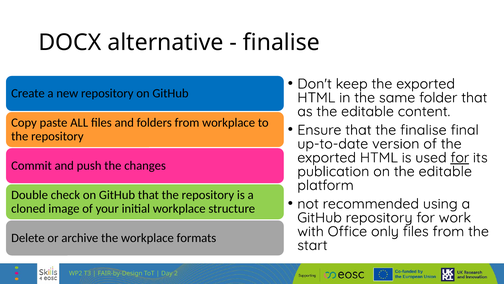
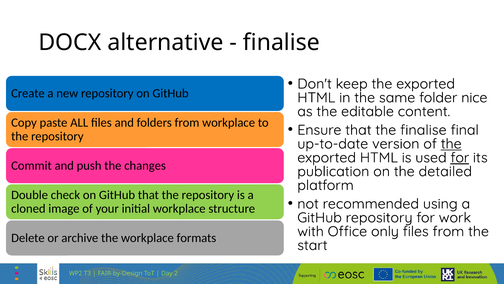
folder that: that -> nice (474, 97)
the underline: none -> present (451, 144)
on the editable: editable -> detailed (445, 171)
